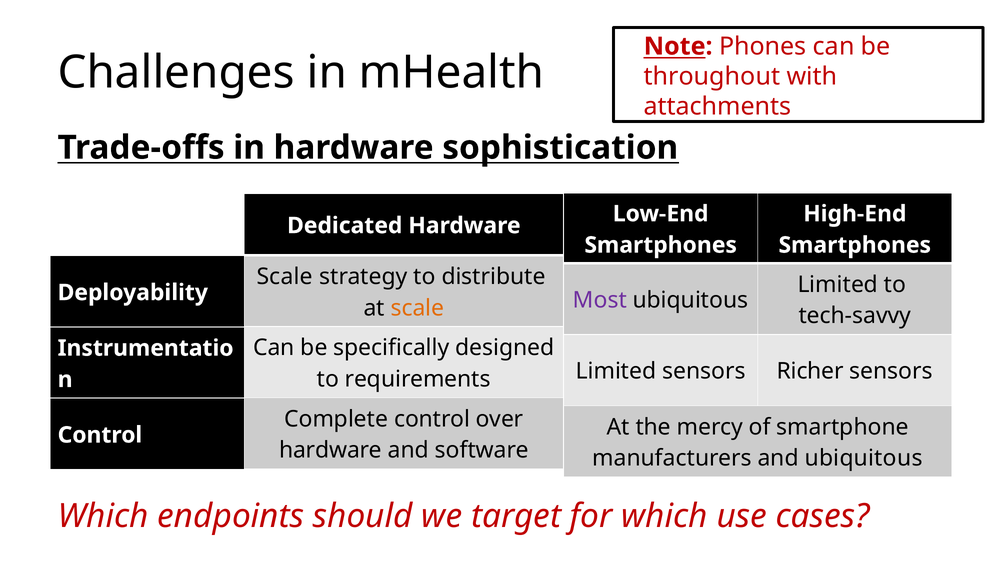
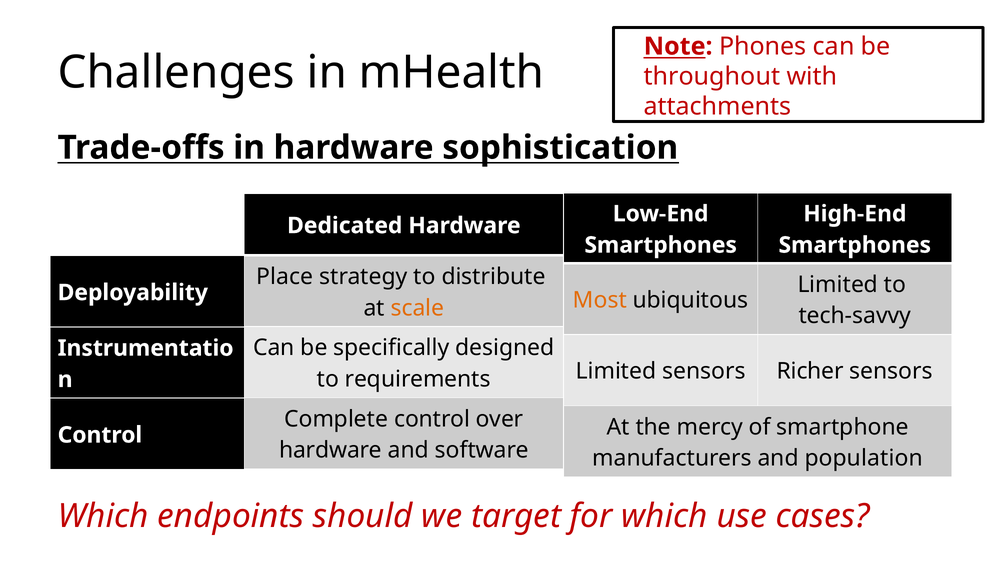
Scale: Scale -> Place (285, 276)
Most colour: purple -> orange (600, 300)
and ubiquitous: ubiquitous -> population (864, 458)
